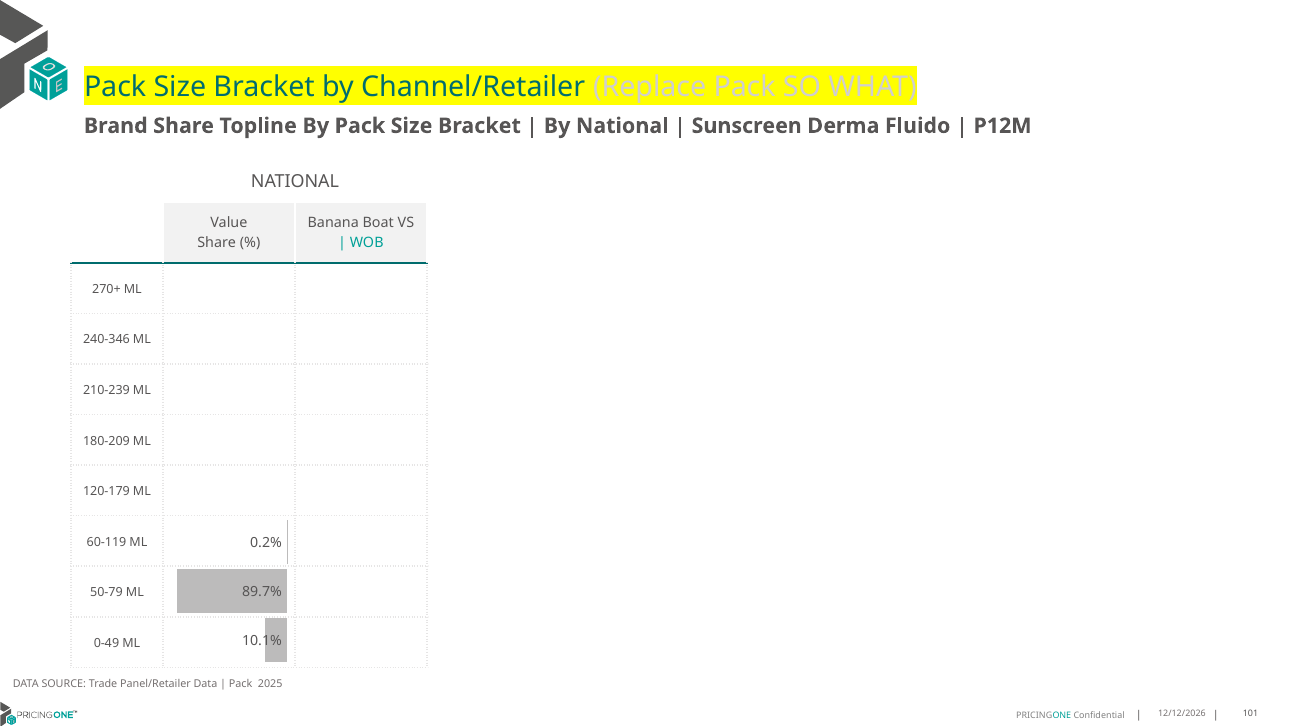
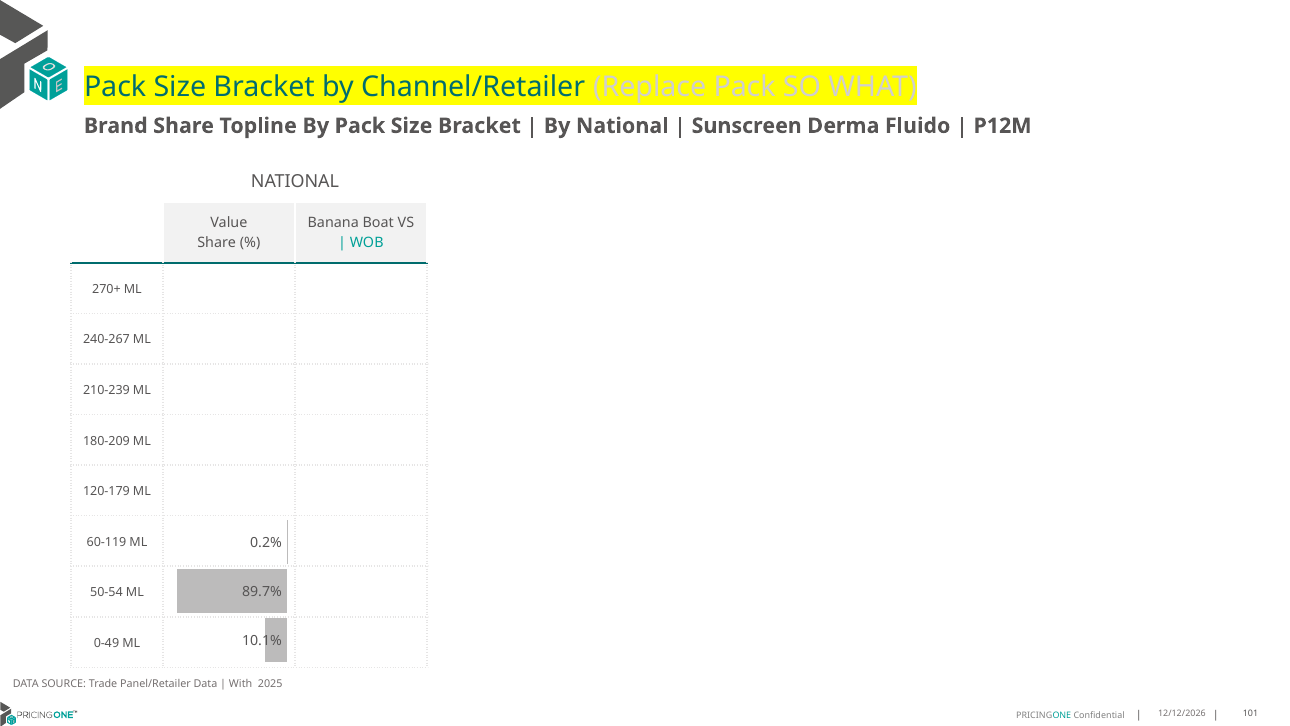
240-346: 240-346 -> 240-267 (106, 340)
50-79: 50-79 -> 50-54 (106, 592)
Pack: Pack -> With (241, 683)
